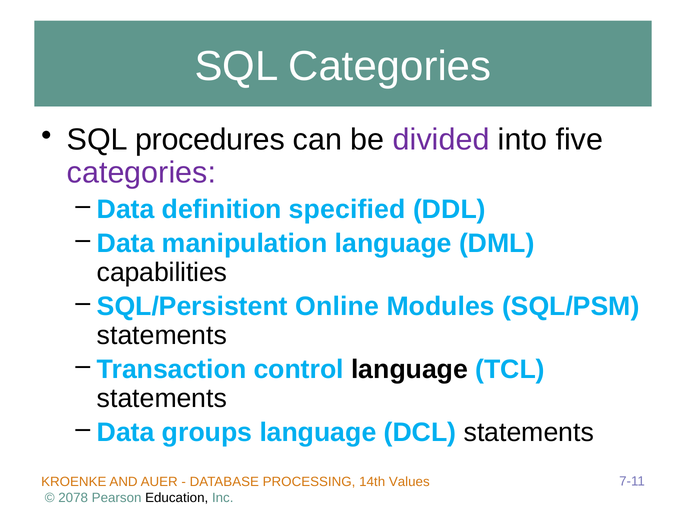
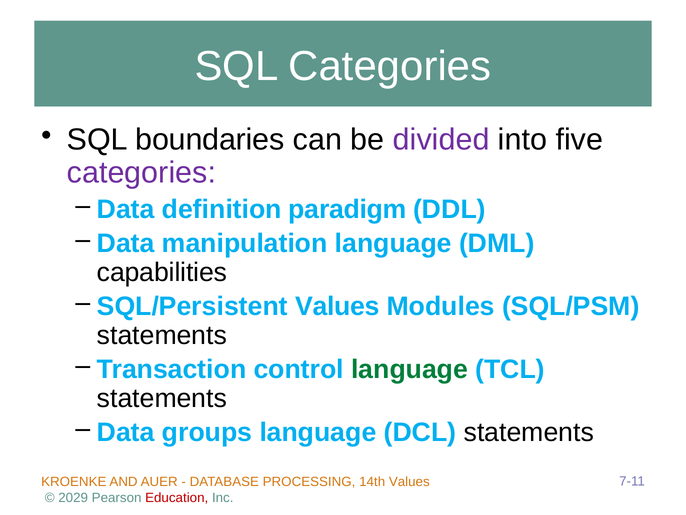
procedures: procedures -> boundaries (210, 140)
specified: specified -> paradigm (348, 209)
SQL/Persistent Online: Online -> Values (337, 306)
language colour: black -> green (410, 369)
2078: 2078 -> 2029 (73, 497)
Education colour: black -> red (177, 497)
